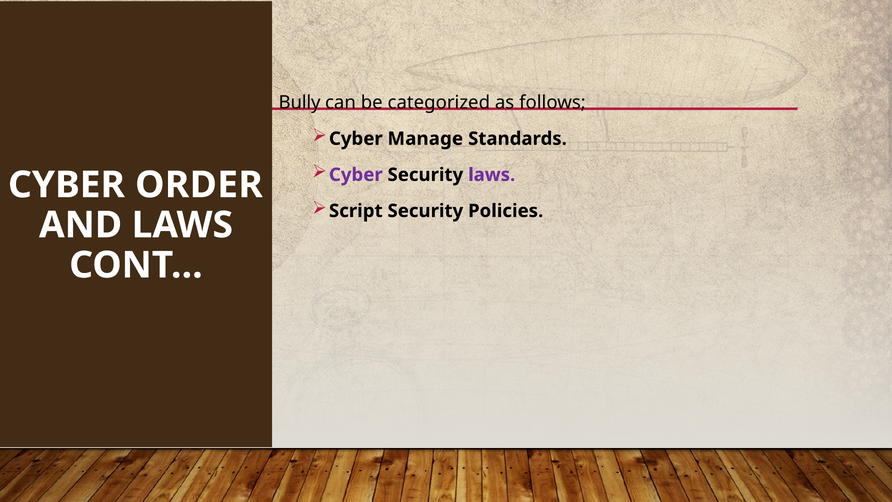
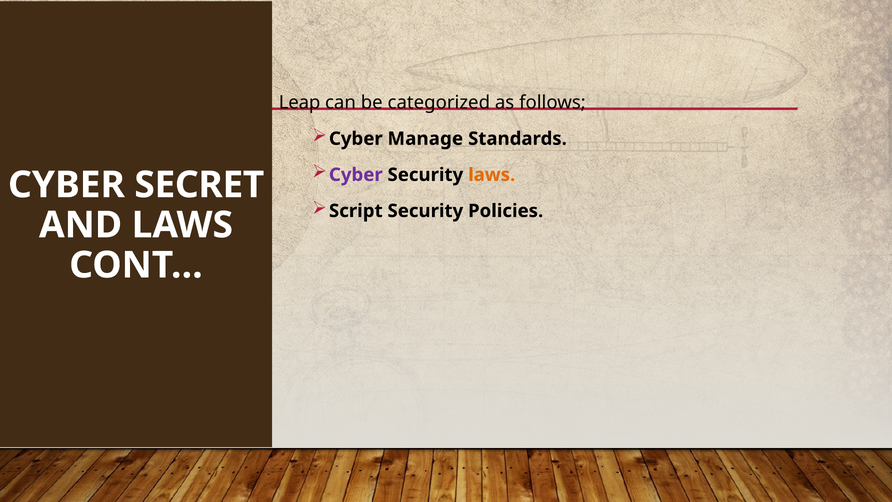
Bully: Bully -> Leap (300, 103)
laws colour: purple -> orange (492, 175)
ORDER: ORDER -> SECRET (199, 185)
